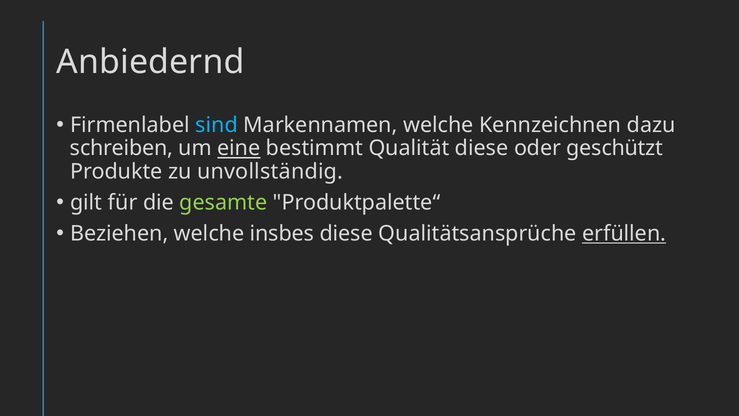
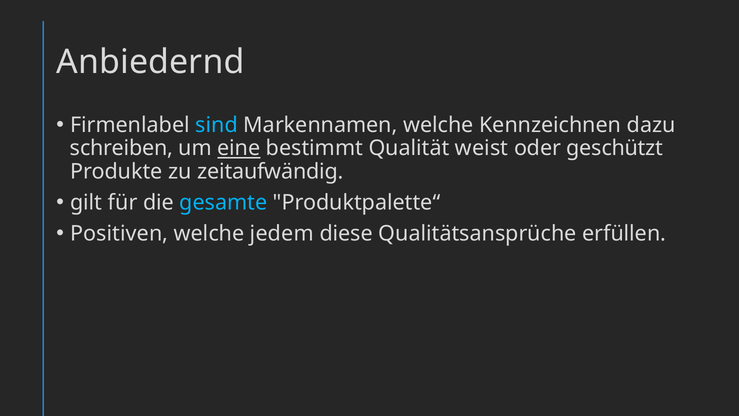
Qualität diese: diese -> weist (482, 148)
unvollständig: unvollständig -> zeitaufwändig (270, 172)
gesamte colour: light green -> light blue (223, 202)
Beziehen: Beziehen -> Positiven (119, 233)
insbes: insbes -> jedem (282, 233)
erfüllen underline: present -> none (624, 233)
